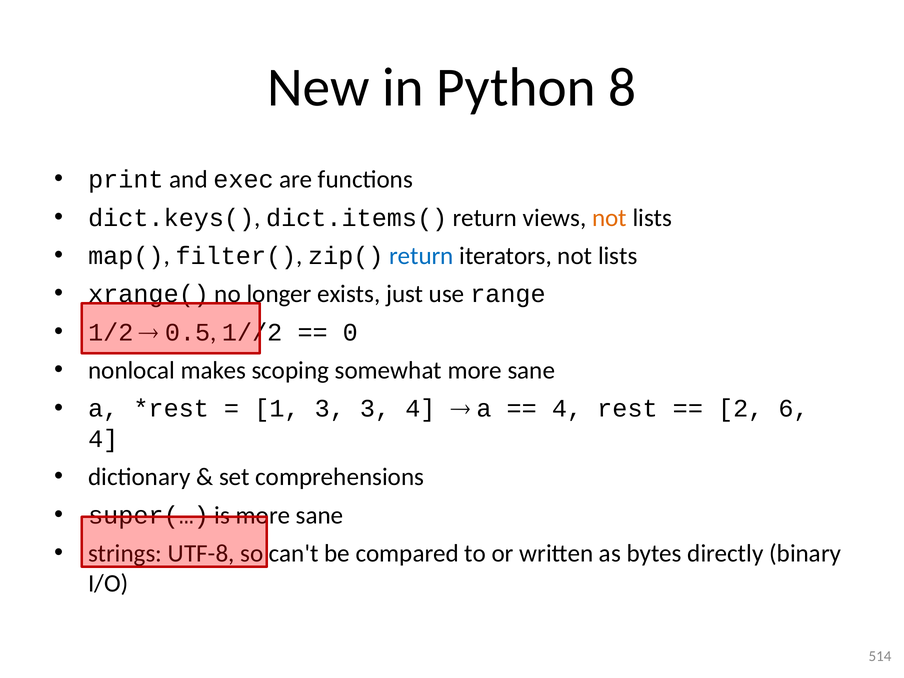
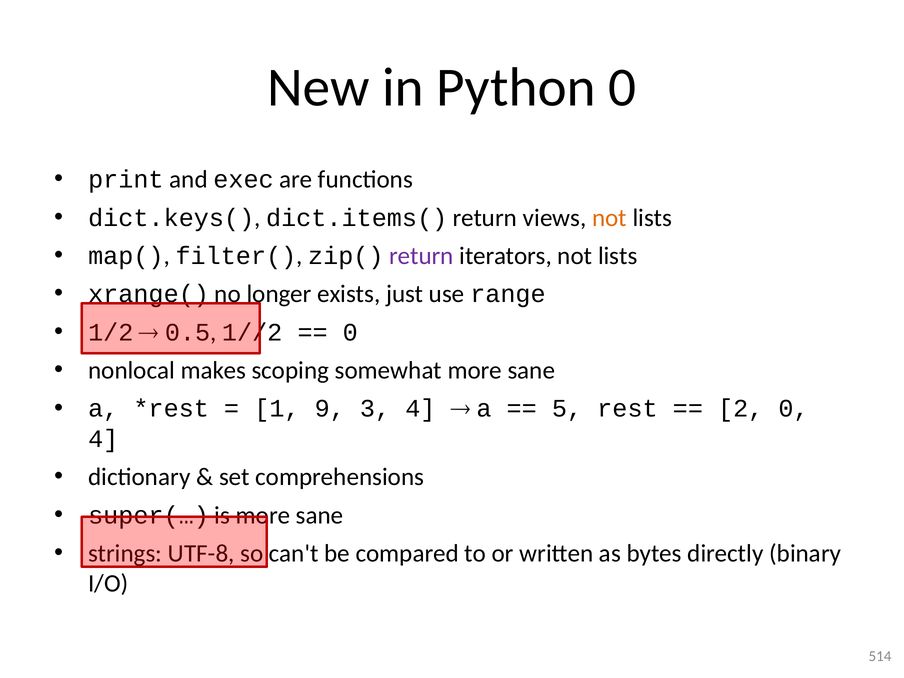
Python 8: 8 -> 0 (622, 88)
return colour: blue -> purple (421, 256)
1 3: 3 -> 9 (330, 409)
4: 4 -> 5 (567, 409)
2 6: 6 -> 0 (794, 409)
